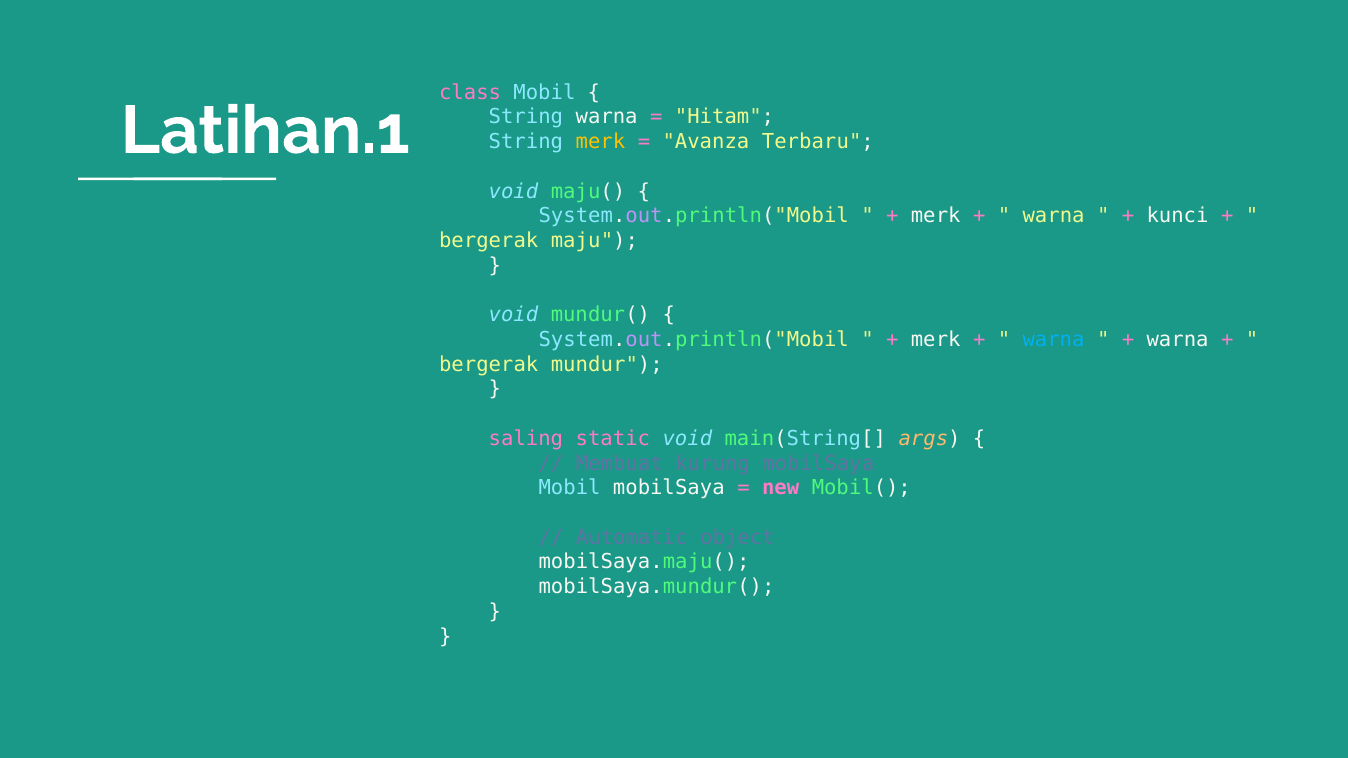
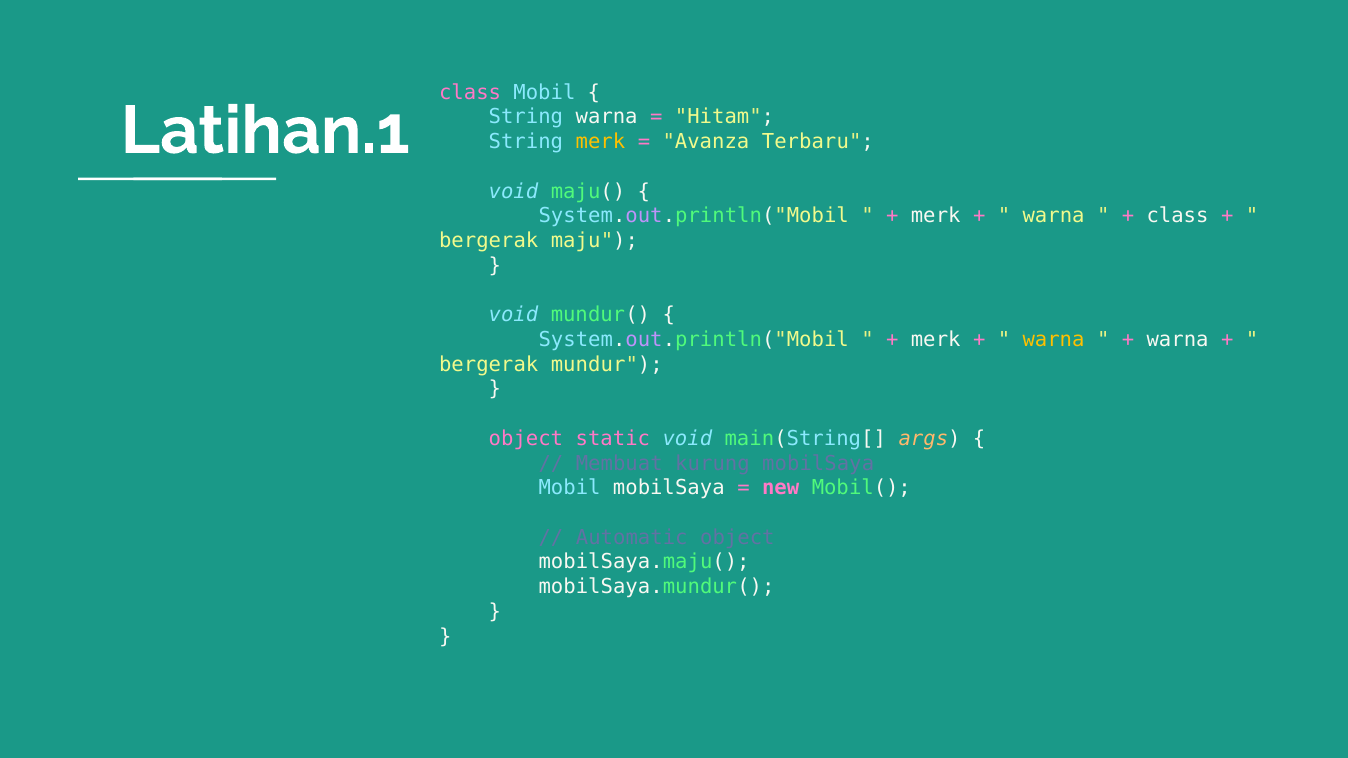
kunci: kunci -> class (1178, 216)
warna colour: light blue -> yellow (1053, 340)
saling: saling -> object (526, 439)
